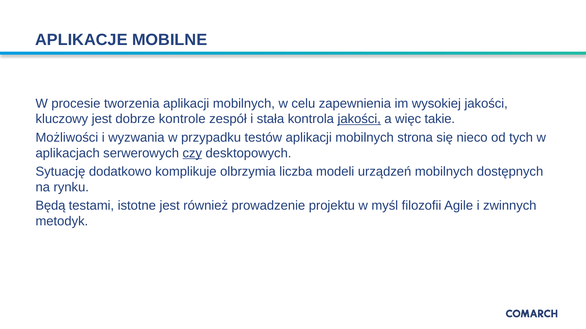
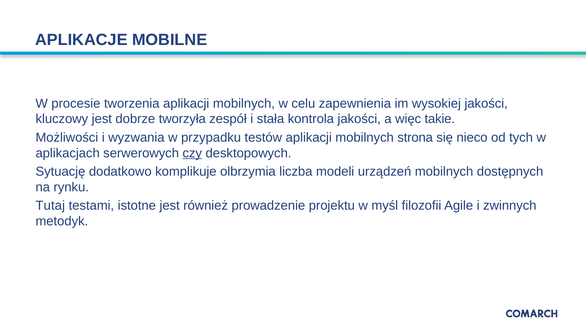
kontrole: kontrole -> tworzyła (182, 119)
jakości underline: present -> none (359, 119)
Będą: Będą -> Tutaj (50, 206)
